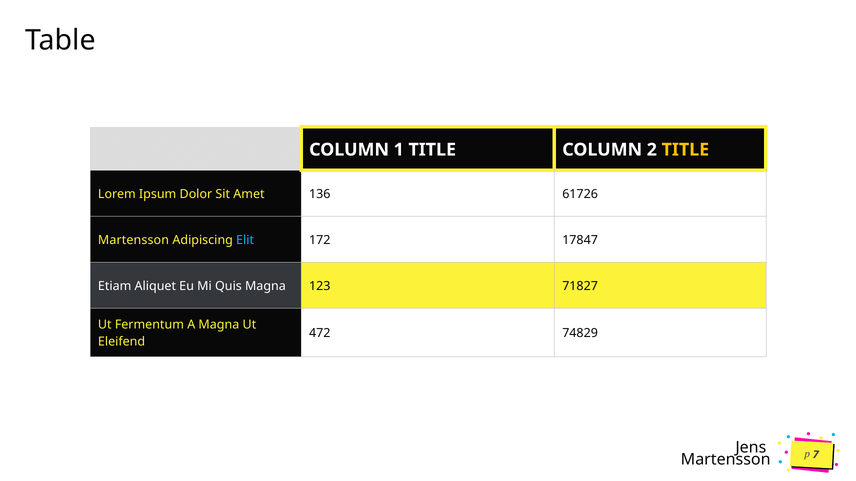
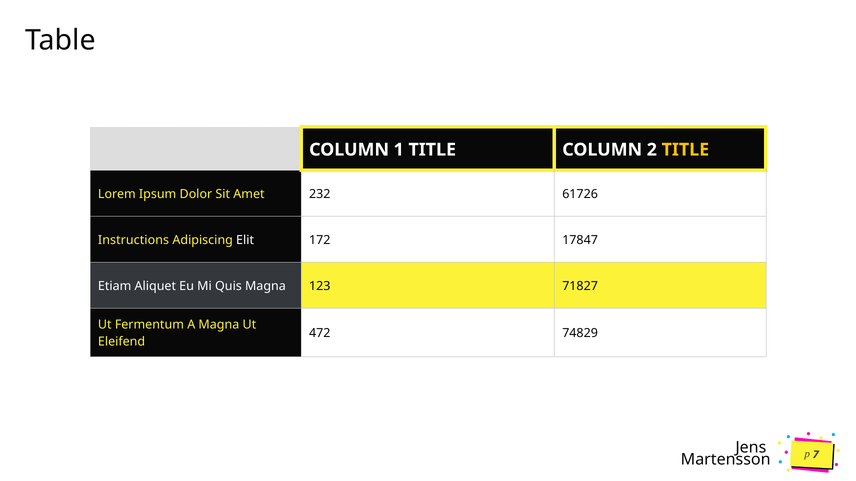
136: 136 -> 232 (320, 194)
Martensson: Martensson -> Instructions (134, 240)
Elit colour: light blue -> white (245, 240)
